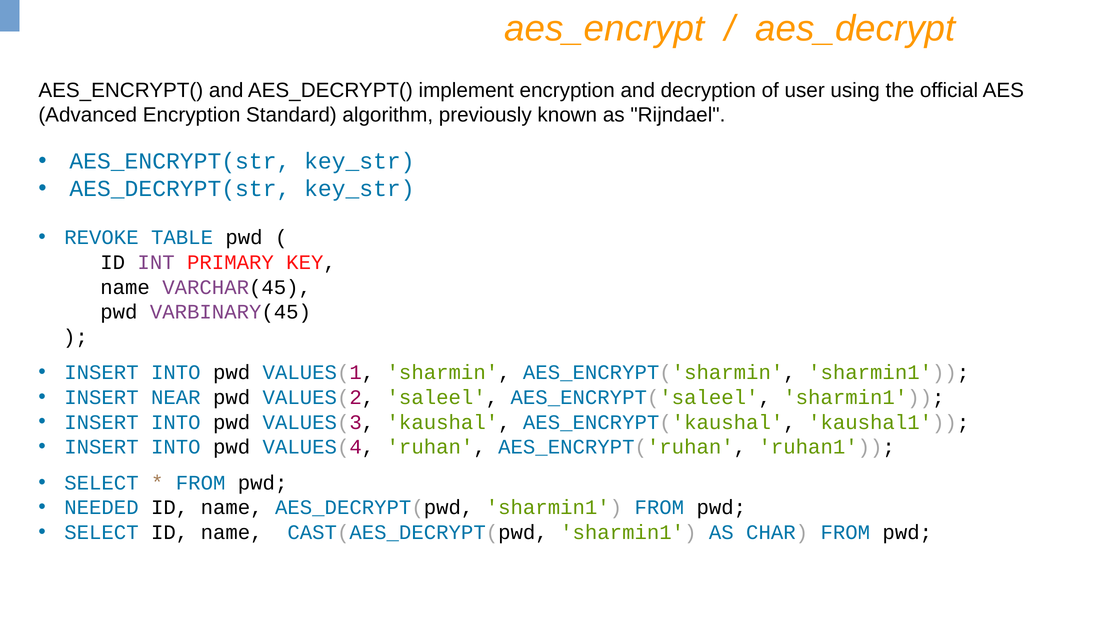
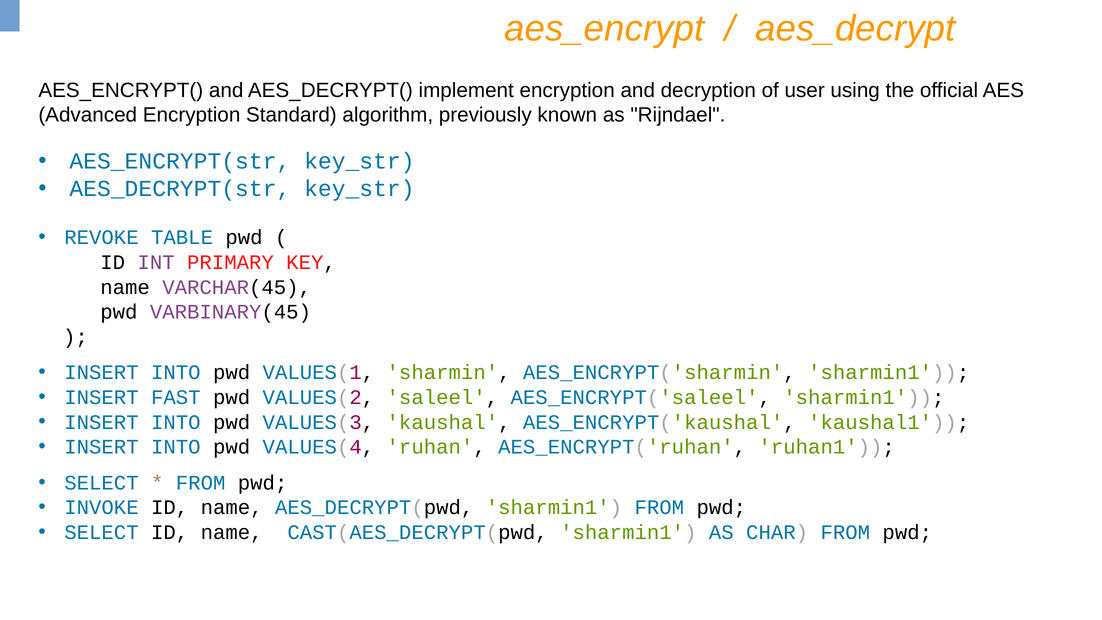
NEAR: NEAR -> FAST (176, 397)
NEEDED: NEEDED -> INVOKE (101, 508)
